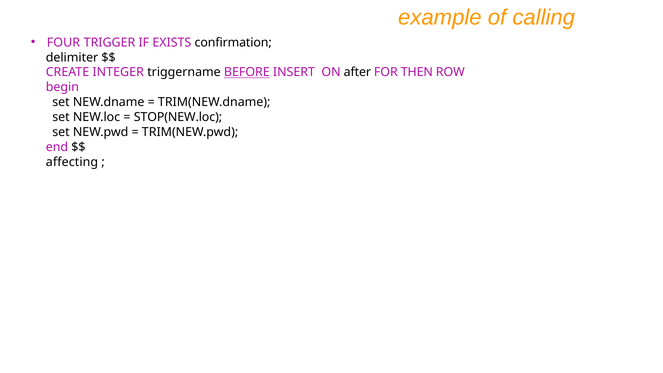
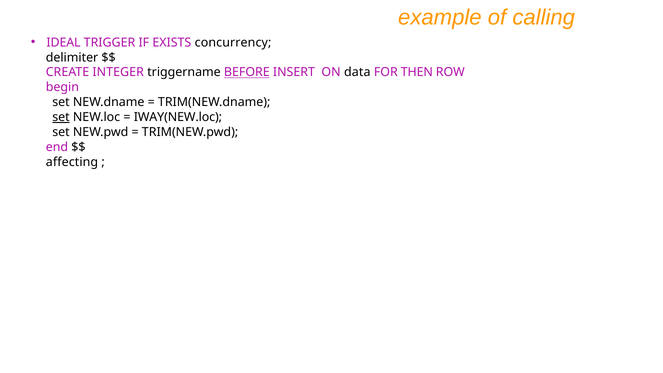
FOUR: FOUR -> IDEAL (64, 43)
confirmation: confirmation -> concurrency (233, 43)
after: after -> data (357, 72)
set underline: none -> present (61, 117)
STOP(NEW.loc: STOP(NEW.loc -> IWAY(NEW.loc (178, 117)
